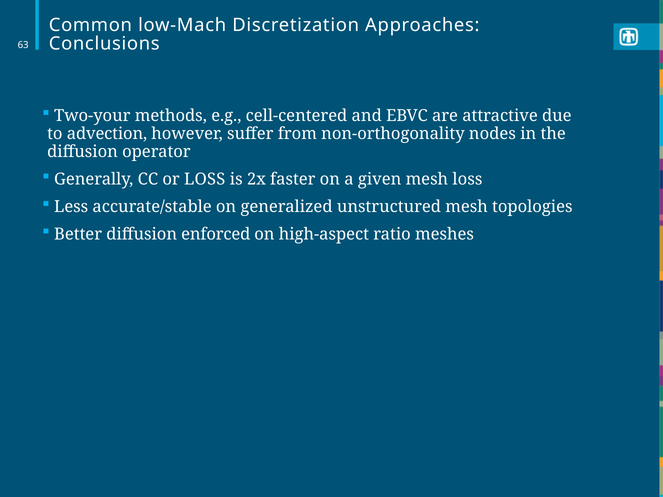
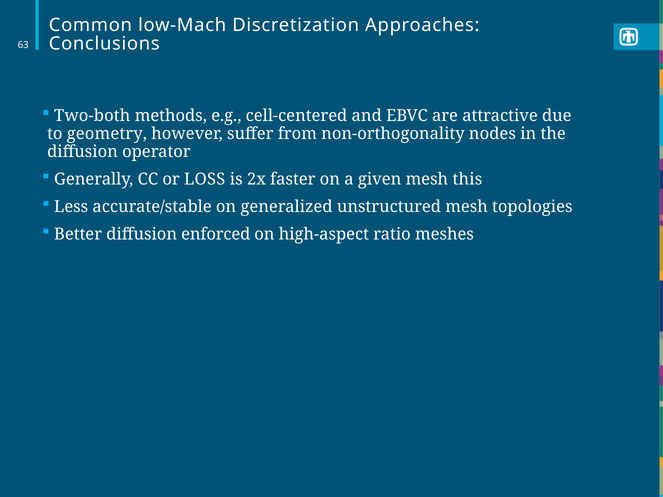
Two-your: Two-your -> Two-both (92, 116)
advection: advection -> geometry (107, 134)
mesh loss: loss -> this (467, 179)
